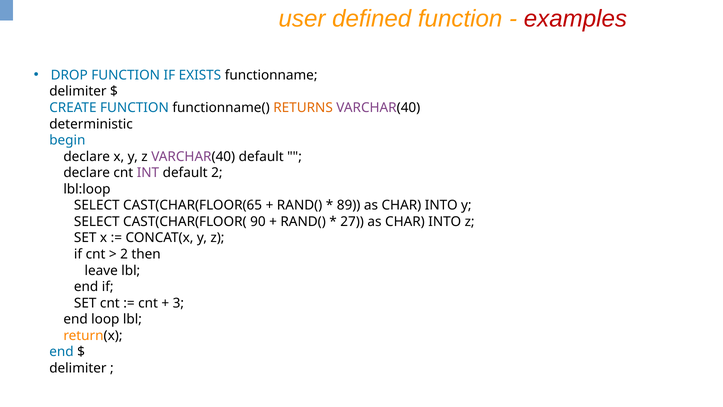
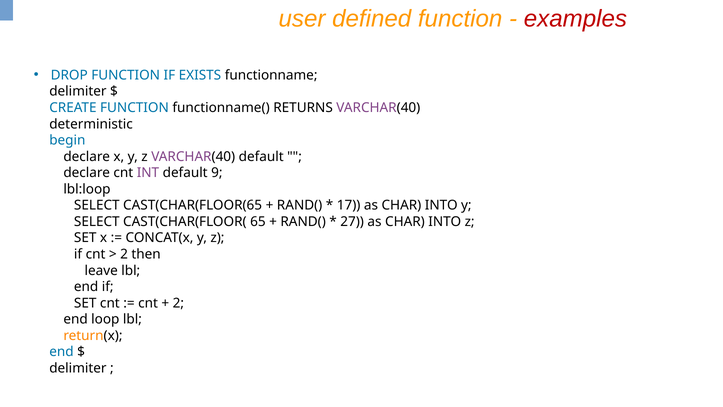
RETURNS colour: orange -> black (303, 108)
default 2: 2 -> 9 (217, 173)
89: 89 -> 17 (349, 205)
90: 90 -> 65 (258, 222)
3: 3 -> 2 (178, 303)
